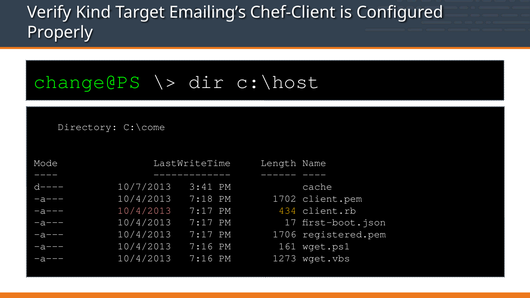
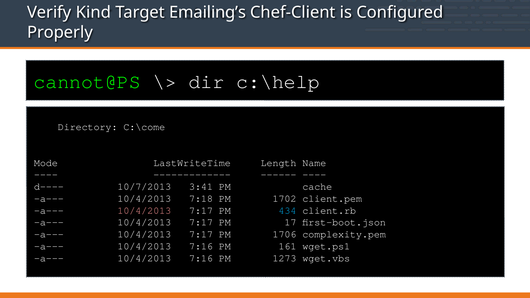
change@PS: change@PS -> cannot@PS (87, 82)
c:\host: c:\host -> c:\help (278, 82)
434 colour: yellow -> light blue (287, 210)
registered.pem: registered.pem -> complexity.pem (344, 234)
